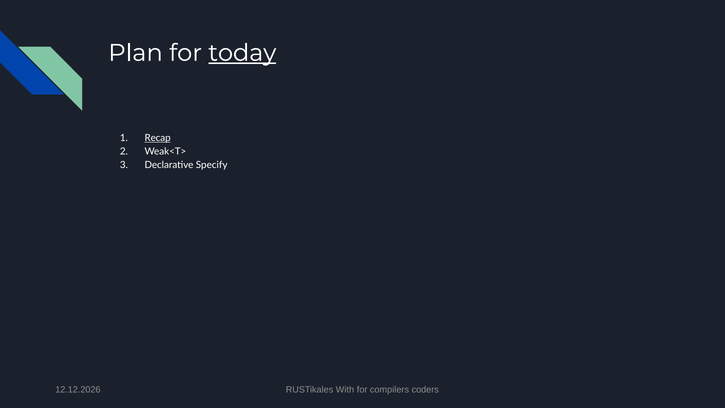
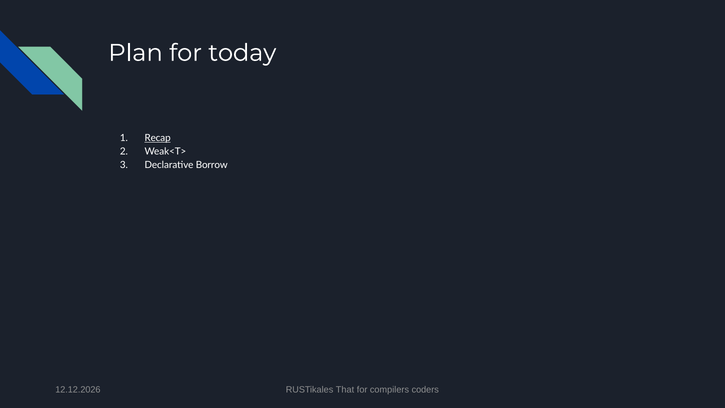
today underline: present -> none (242, 53)
Specify: Specify -> Borrow (212, 165)
With: With -> That (345, 389)
